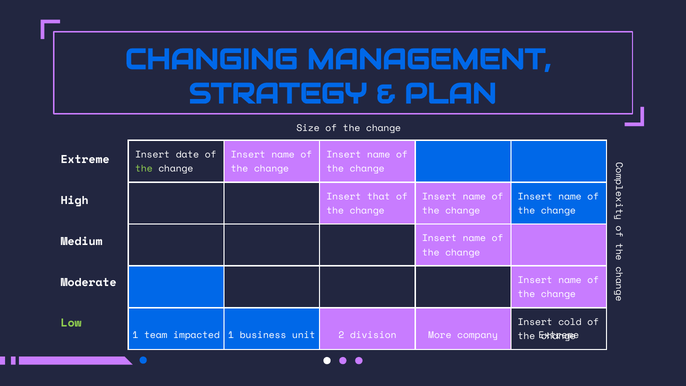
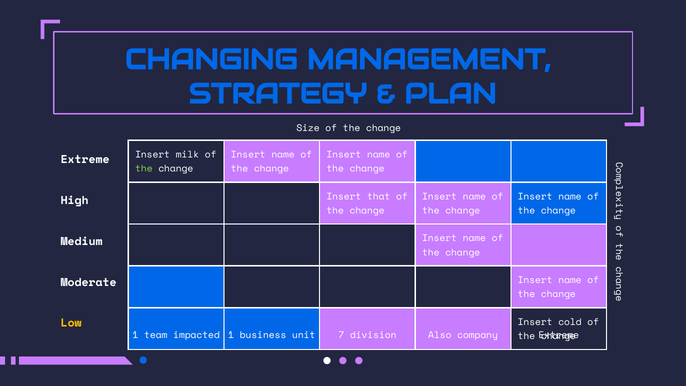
date: date -> milk (187, 155)
Low colour: light green -> yellow (71, 323)
2: 2 -> 7 (341, 335)
More: More -> Also (440, 335)
